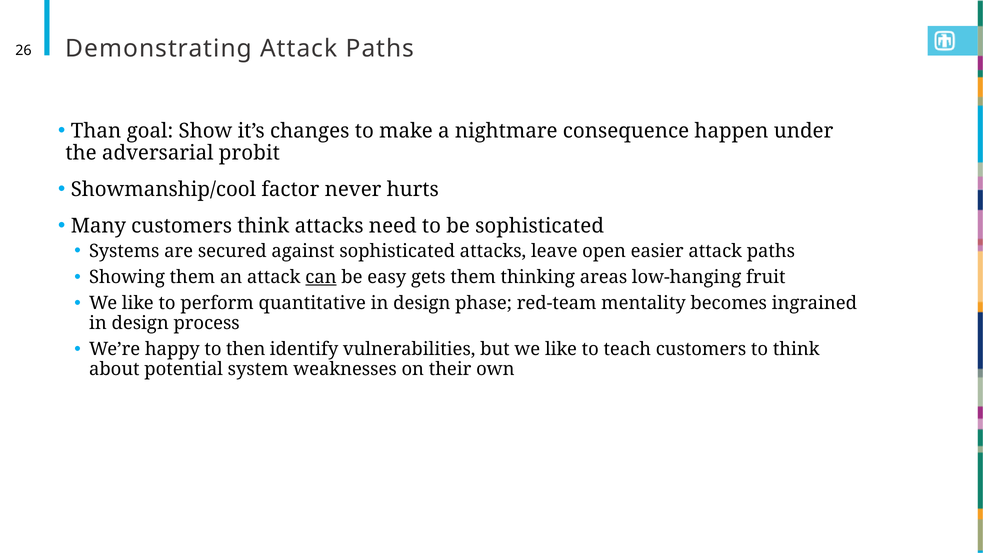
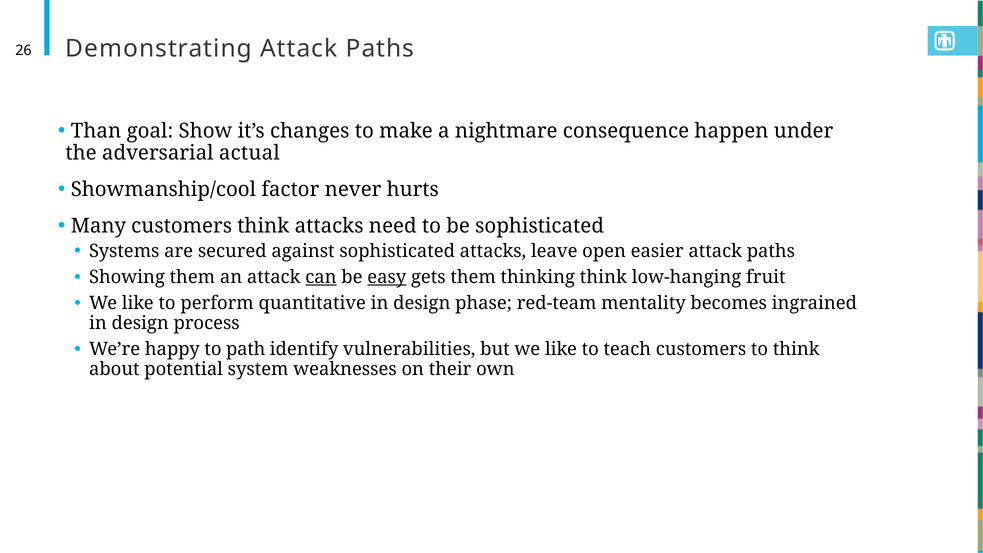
probit: probit -> actual (249, 153)
easy underline: none -> present (387, 277)
thinking areas: areas -> think (603, 277)
then: then -> path (246, 349)
